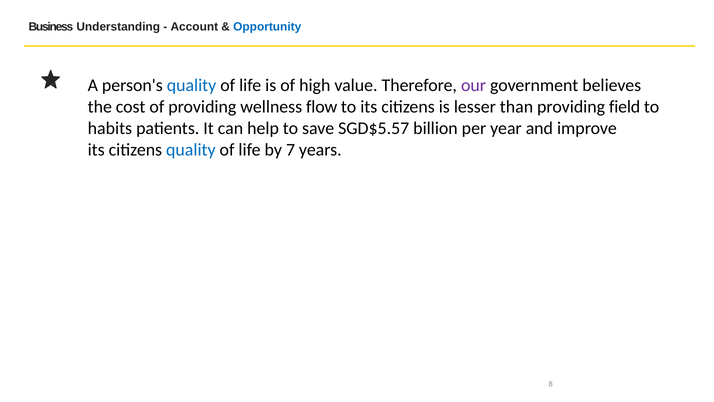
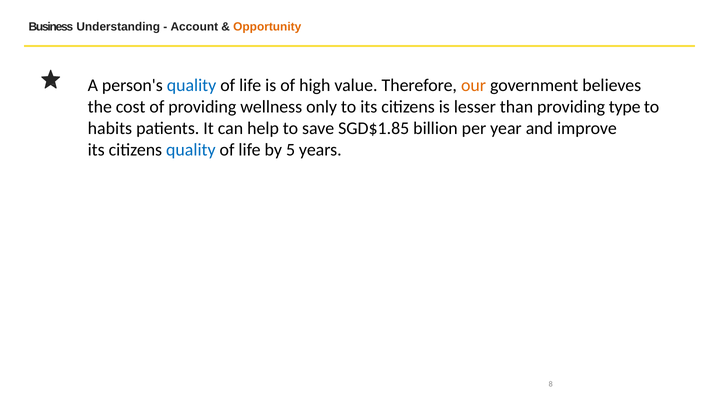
Opportunity colour: blue -> orange (267, 27)
our colour: purple -> orange (474, 85)
flow: flow -> only (322, 107)
field: field -> type (625, 107)
SGD$5.57: SGD$5.57 -> SGD$1.85 (374, 128)
7: 7 -> 5 (291, 150)
